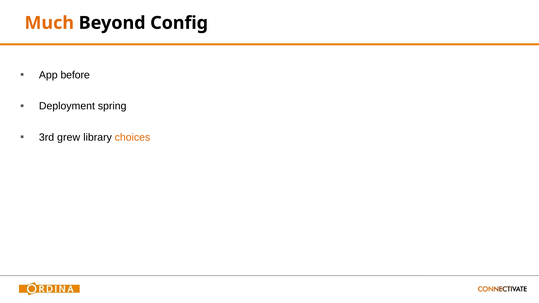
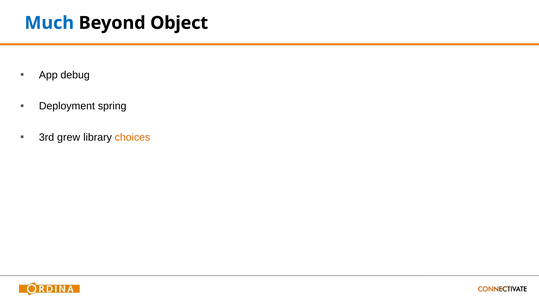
Much colour: orange -> blue (49, 23)
Config: Config -> Object (179, 23)
before: before -> debug (75, 75)
